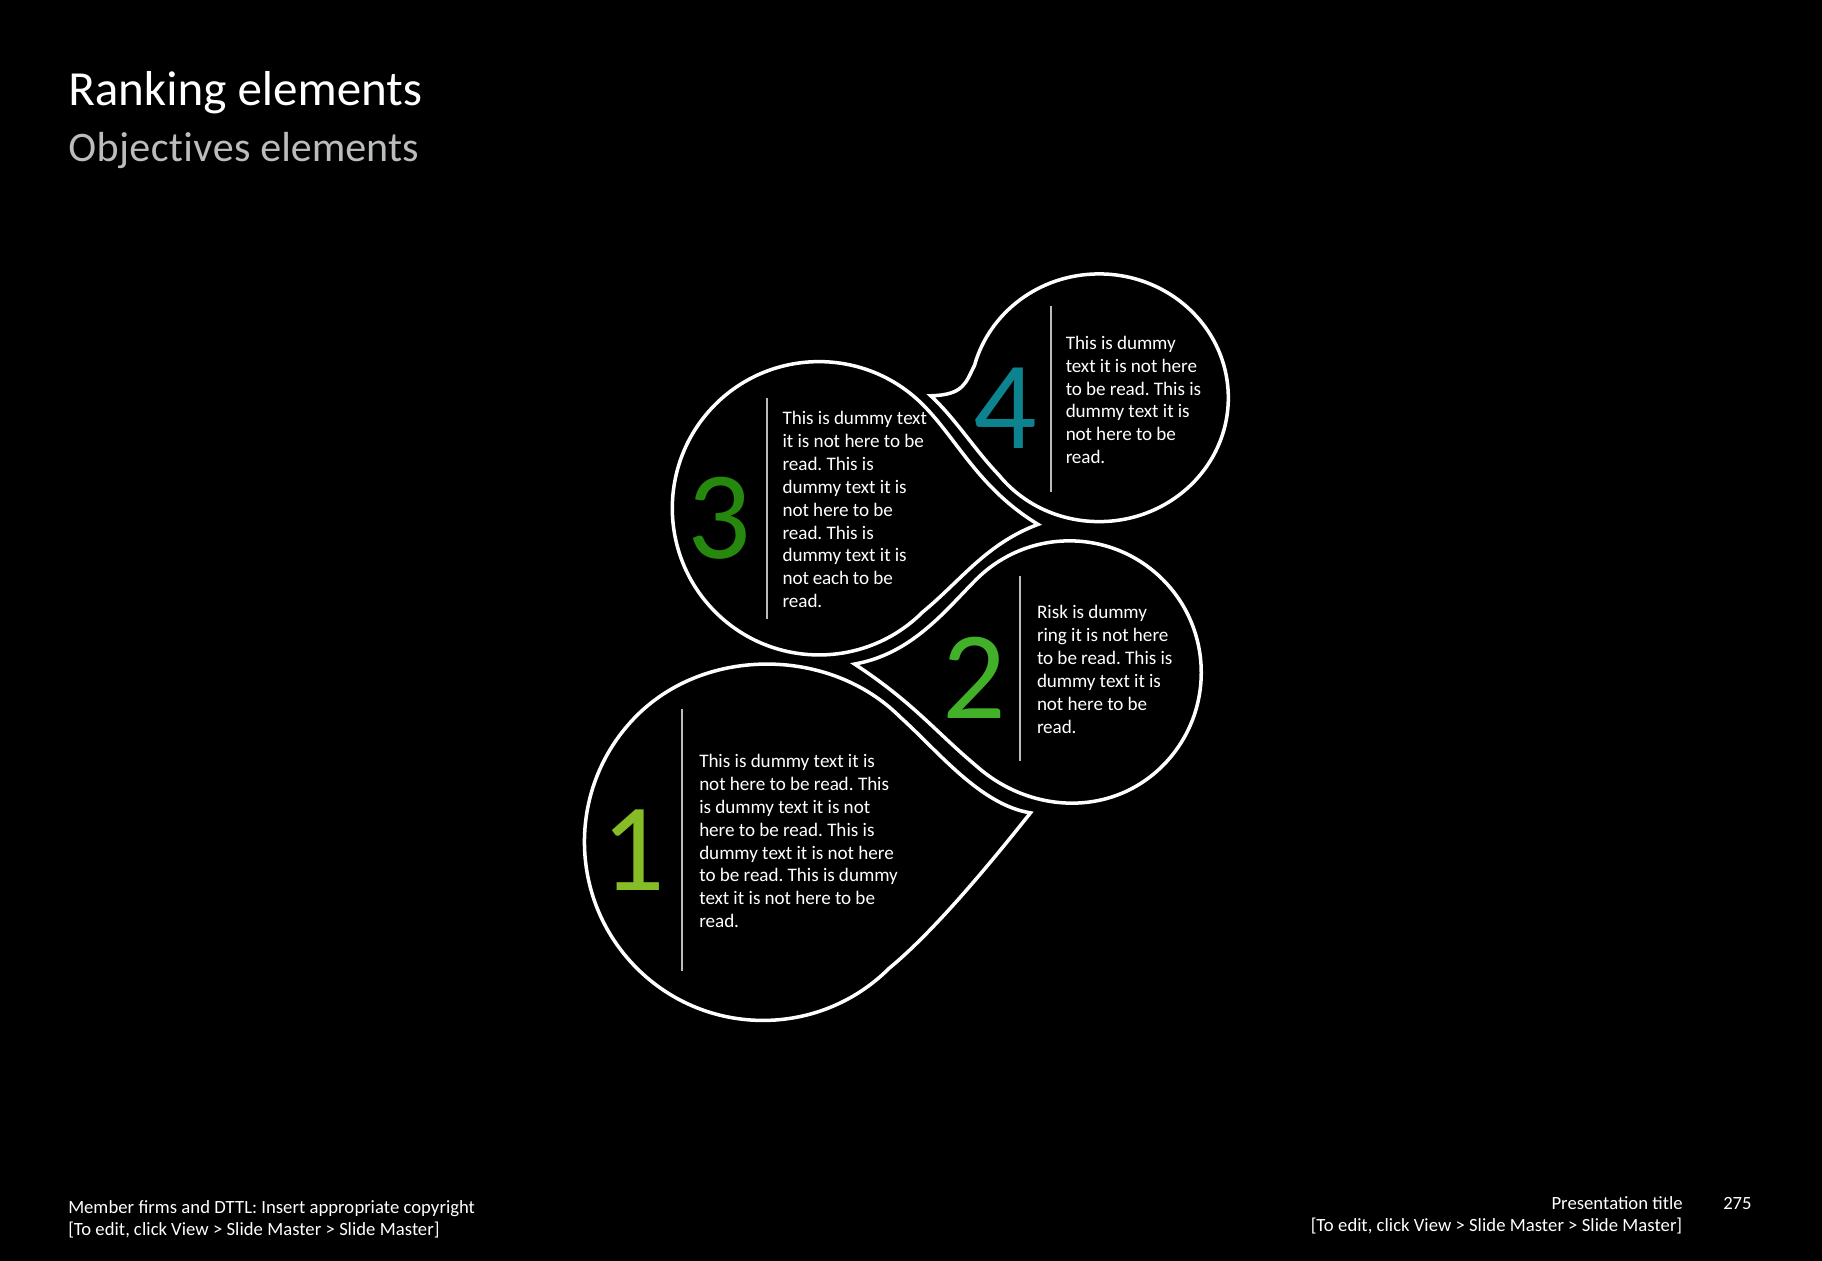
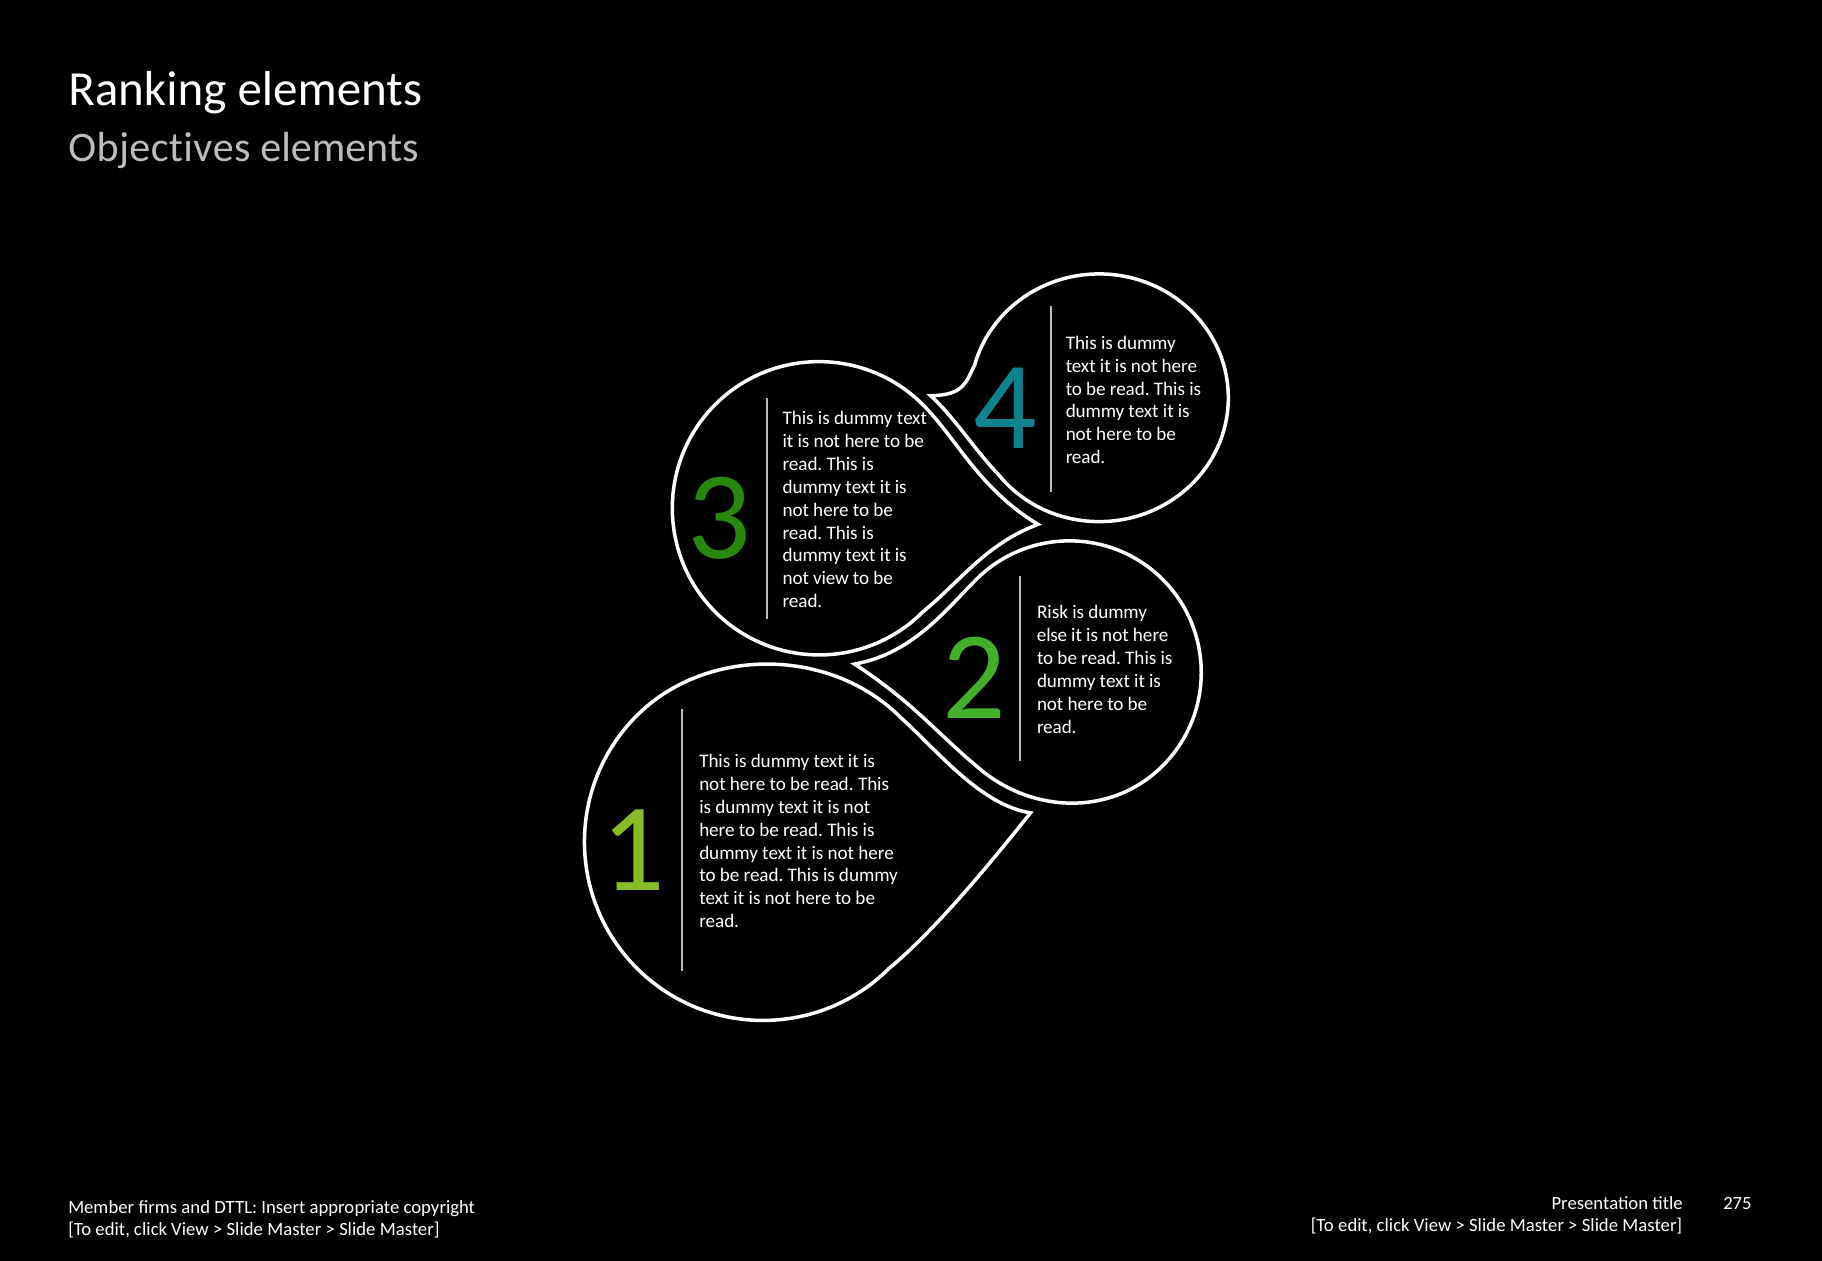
not each: each -> view (831, 579)
ring: ring -> else (1052, 635)
